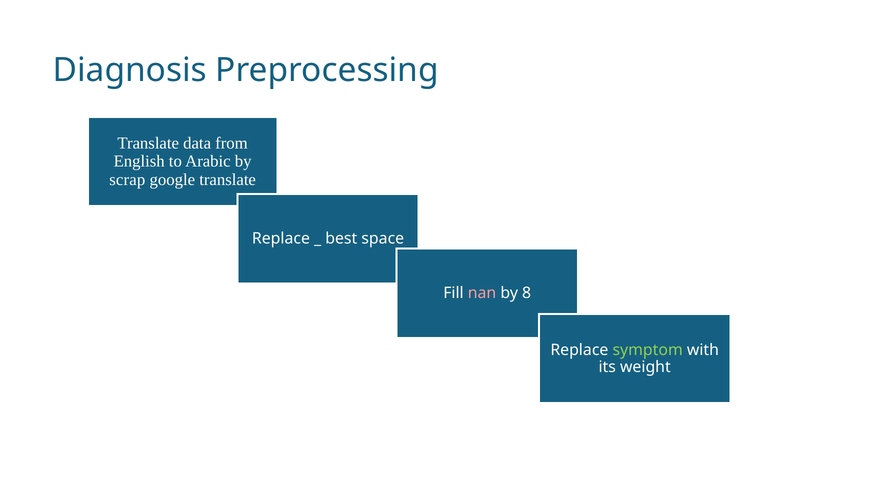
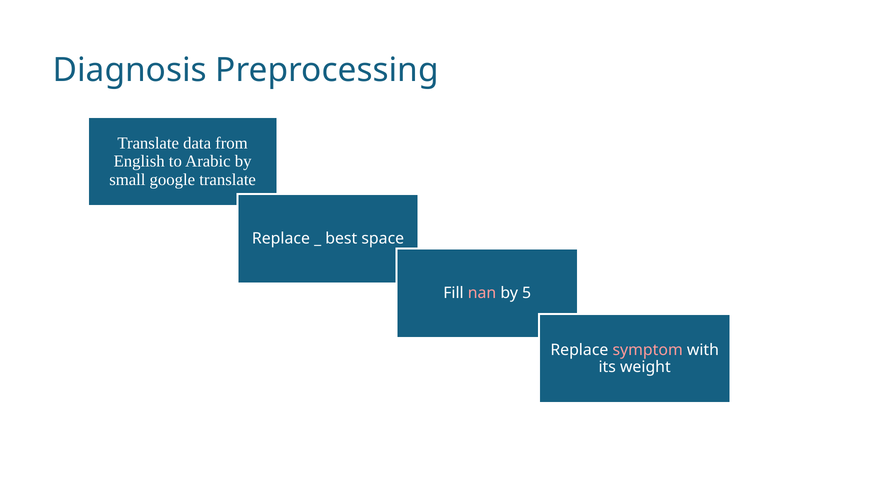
scrap: scrap -> small (127, 180)
8: 8 -> 5 (527, 293)
symptom colour: light green -> pink (648, 350)
